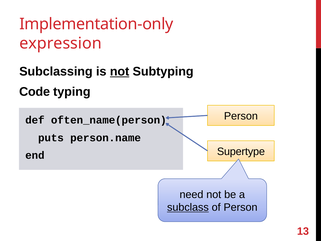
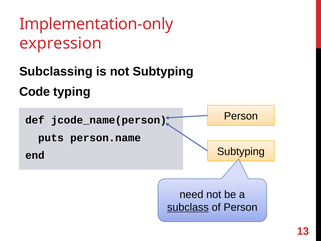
not underline: present -> none (120, 71)
often_name(person: often_name(person -> jcode_name(person (109, 120)
Supertype: Supertype -> Subtyping (241, 151)
